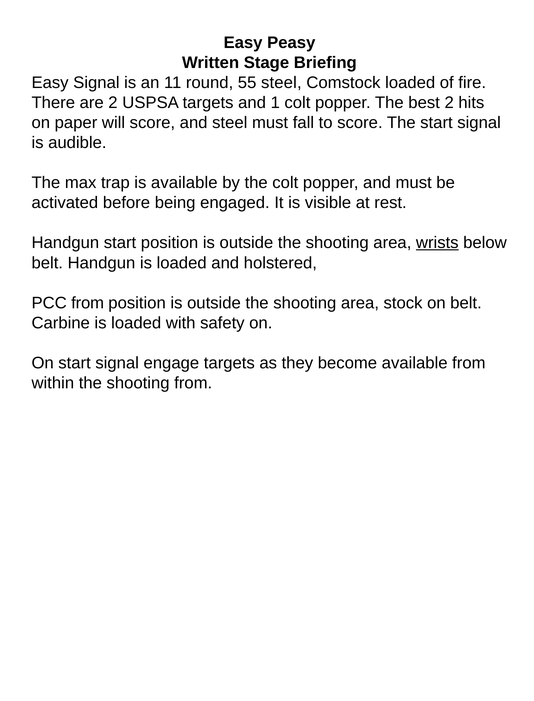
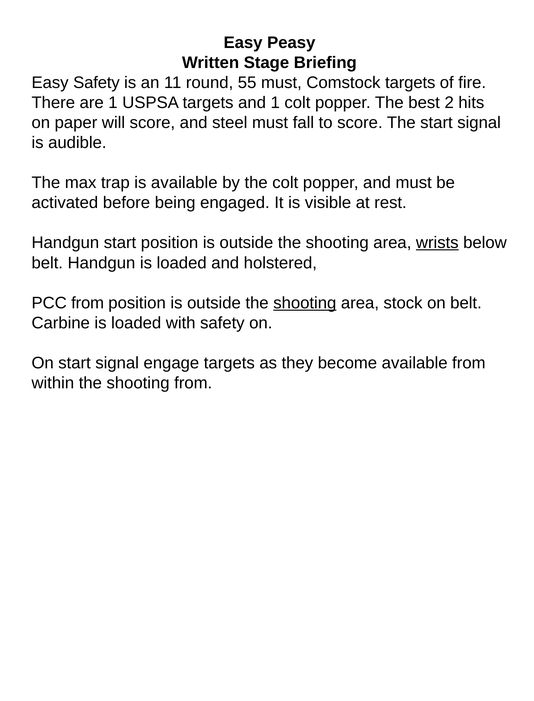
Easy Signal: Signal -> Safety (96, 83)
55 steel: steel -> must (281, 83)
Comstock loaded: loaded -> targets (410, 83)
are 2: 2 -> 1 (113, 103)
shooting underline: none -> present (305, 303)
